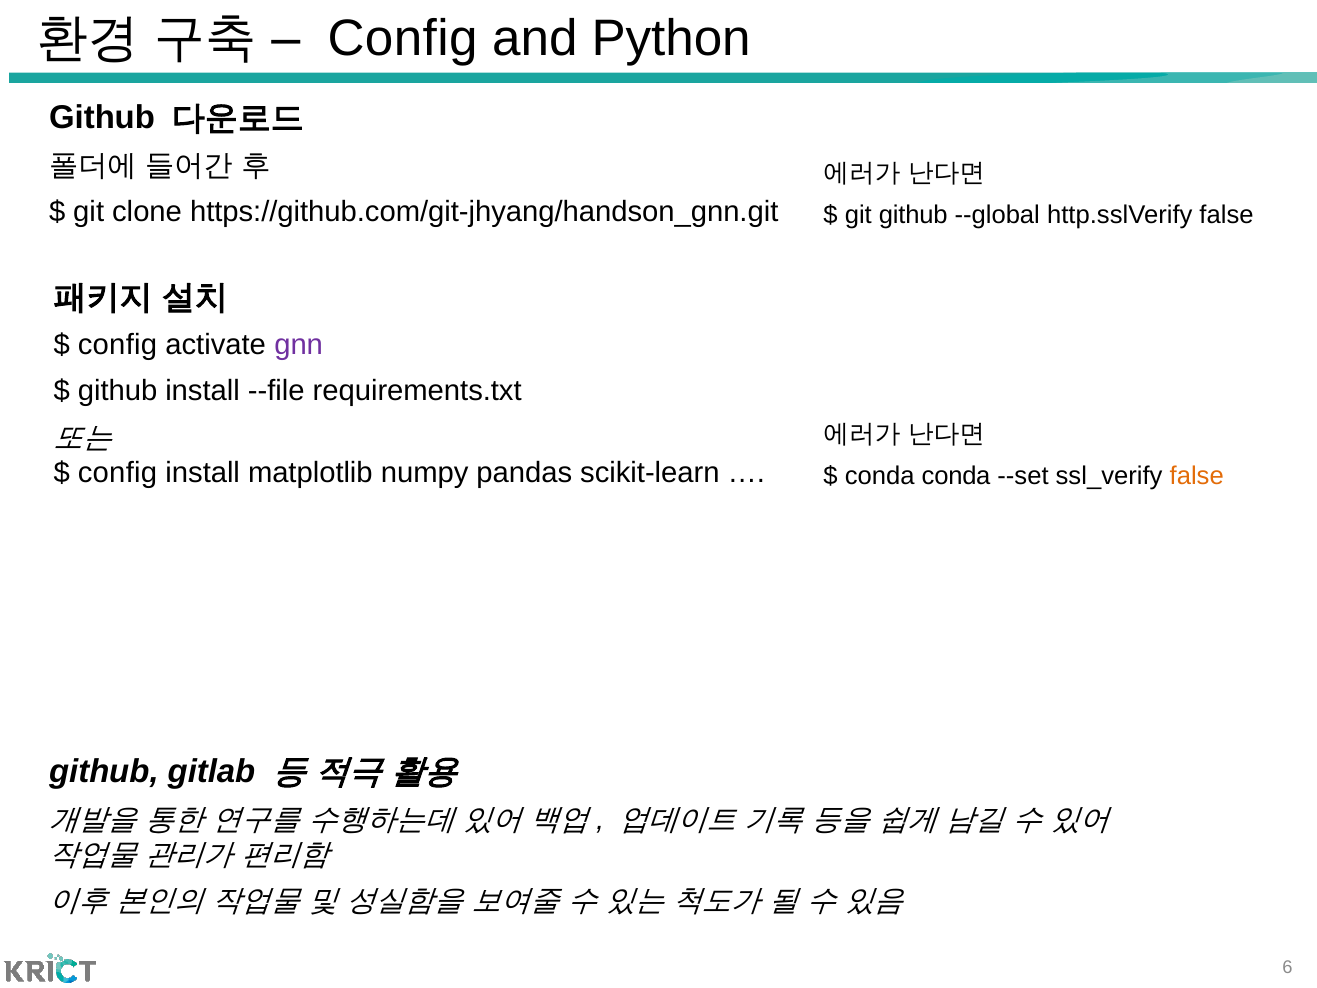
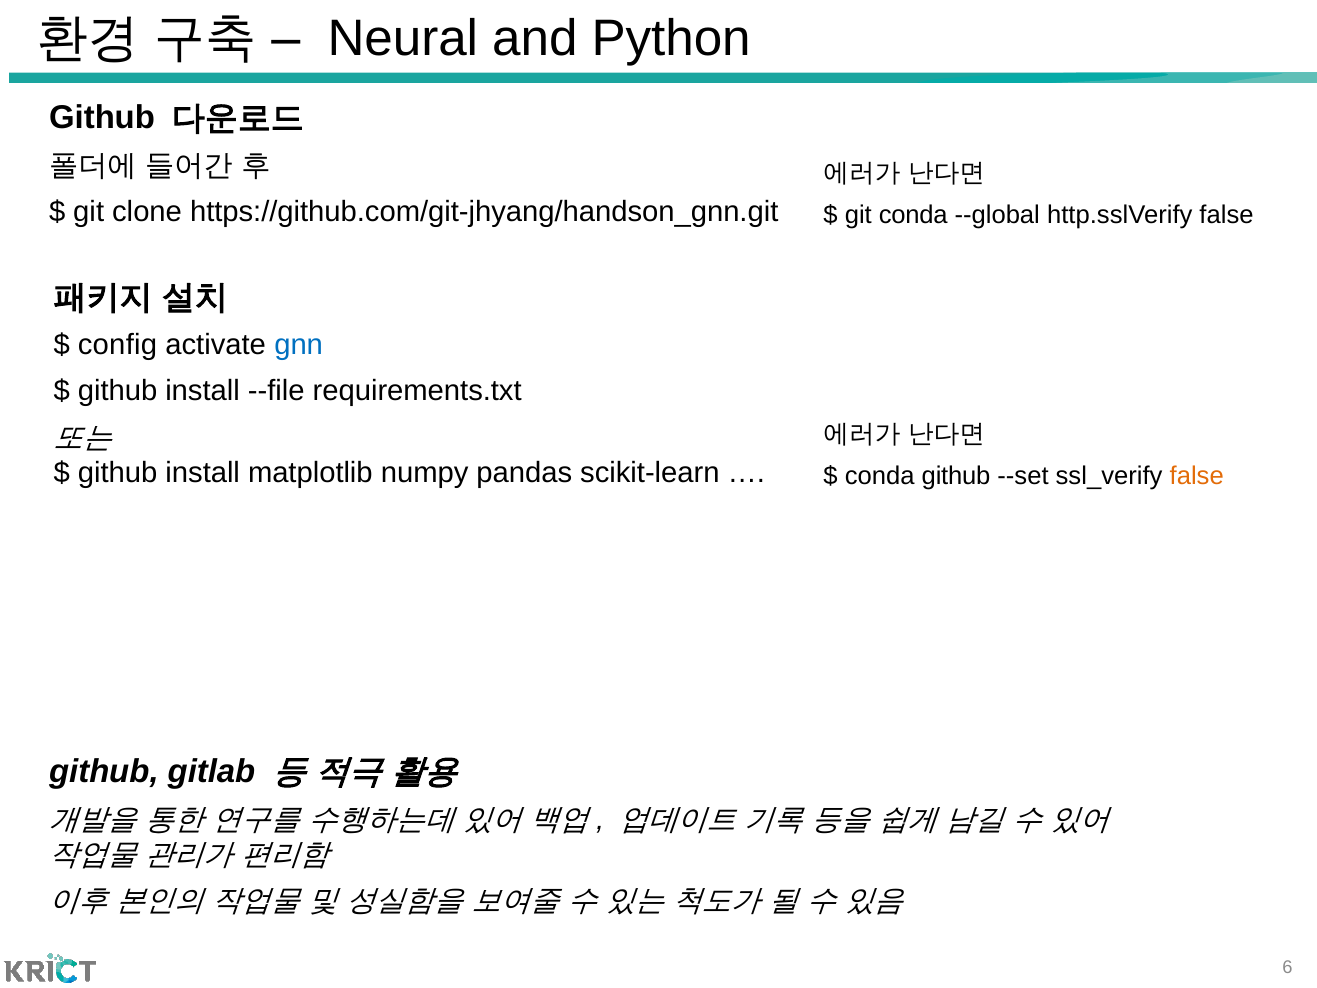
Config: Config -> Neural (403, 39)
git github: github -> conda (913, 215)
gnn colour: purple -> blue (299, 345)
config: config -> github (118, 472)
conda conda: conda -> github (956, 476)
